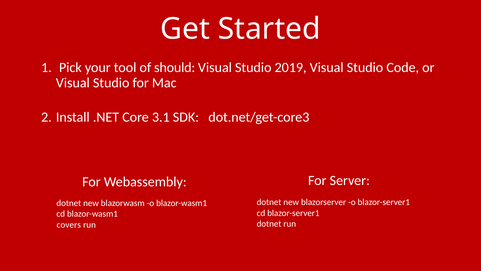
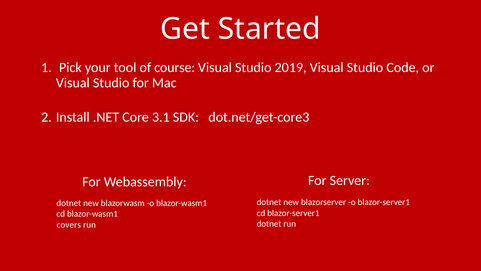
should: should -> course (175, 68)
